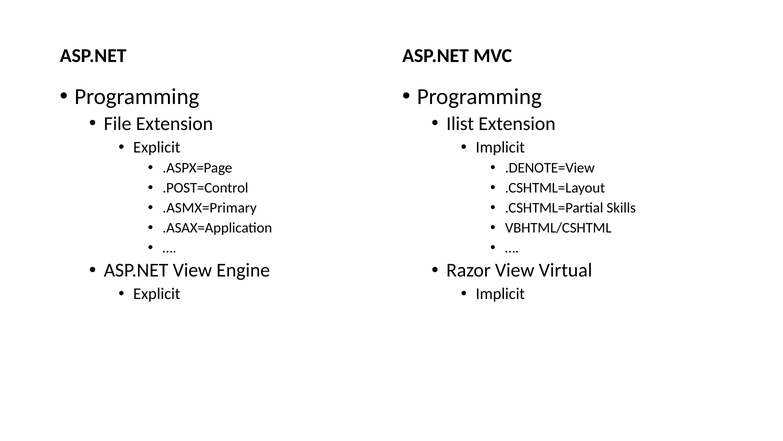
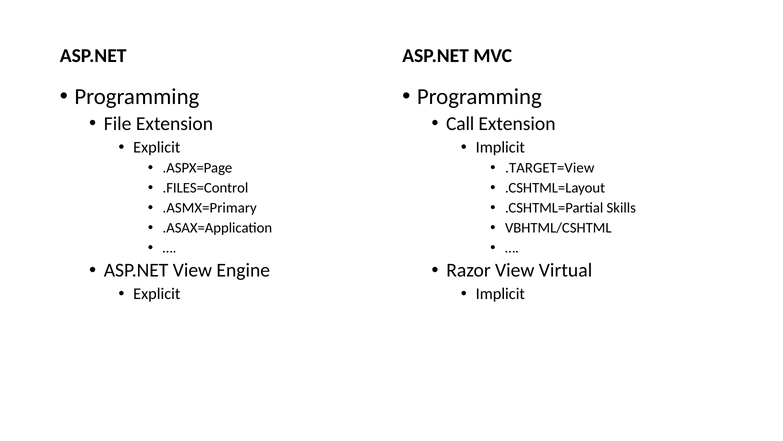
Ilist: Ilist -> Call (460, 124)
.DENOTE=View: .DENOTE=View -> .TARGET=View (550, 168)
.POST=Control: .POST=Control -> .FILES=Control (205, 188)
